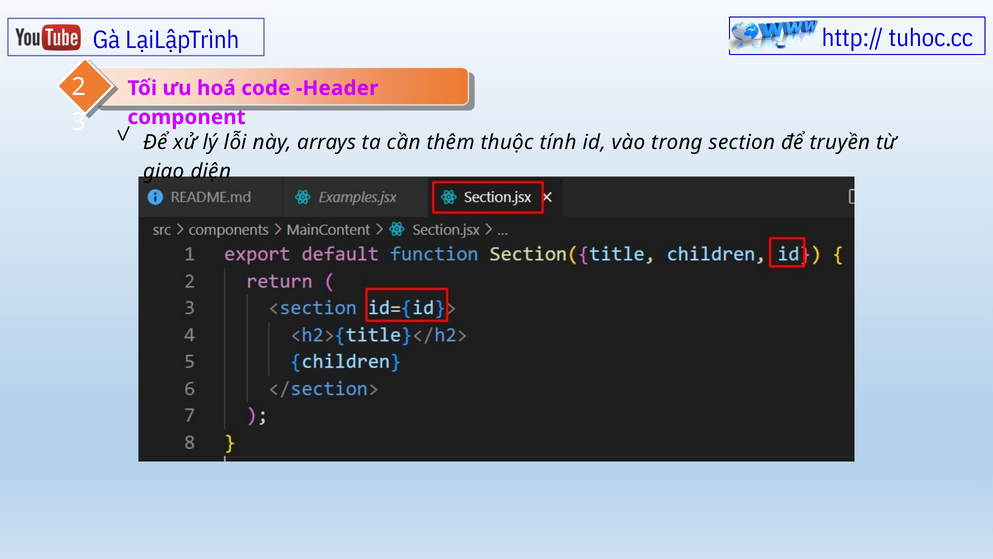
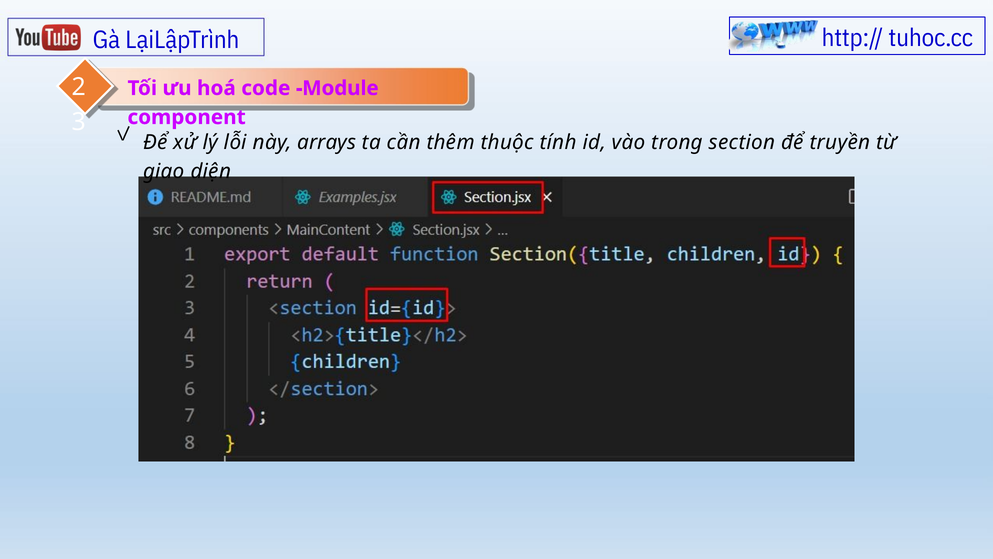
Header: Header -> Module (337, 88)
